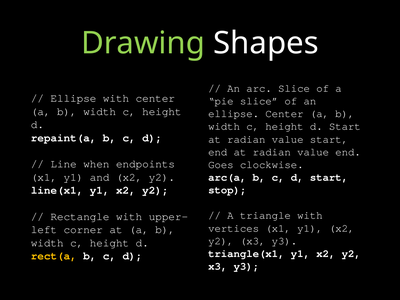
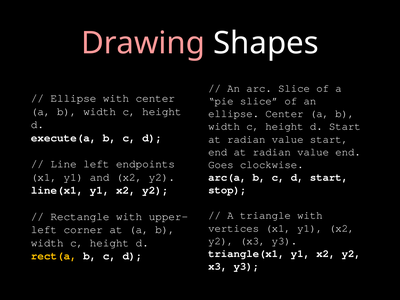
Drawing colour: light green -> pink (143, 43)
repaint(a: repaint(a -> execute(a (64, 138)
Line when: when -> left (96, 164)
